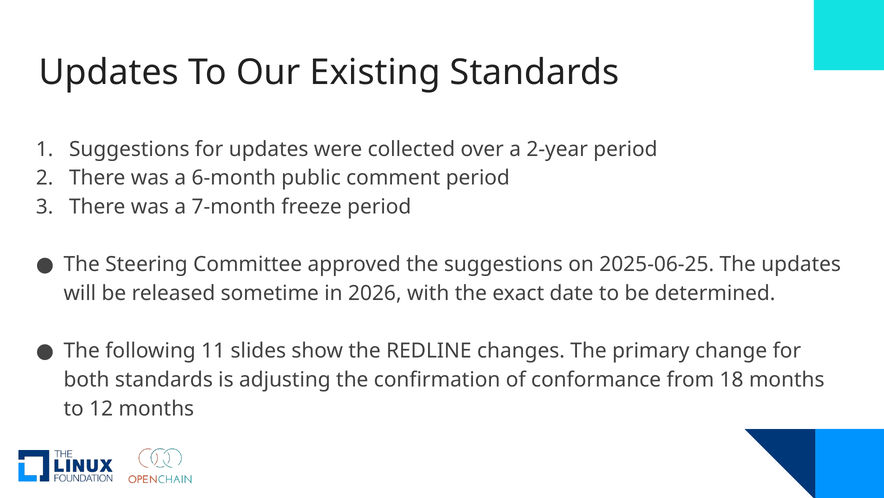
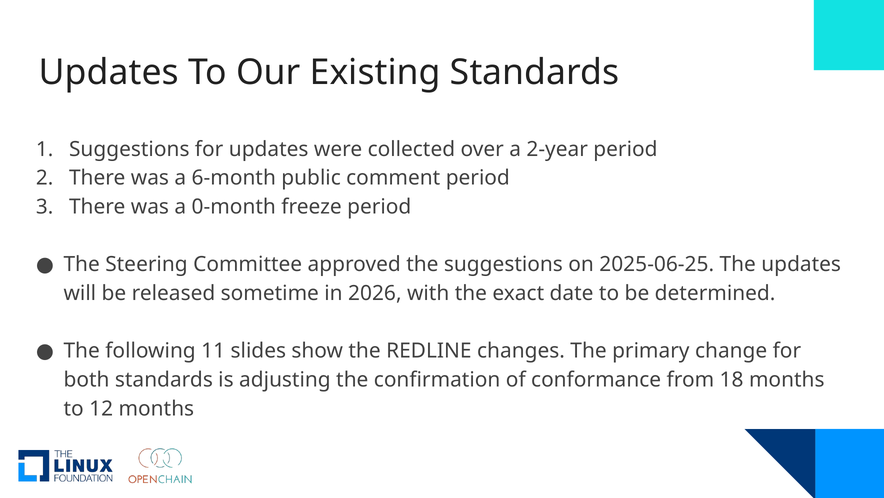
7-month: 7-month -> 0-month (234, 207)
